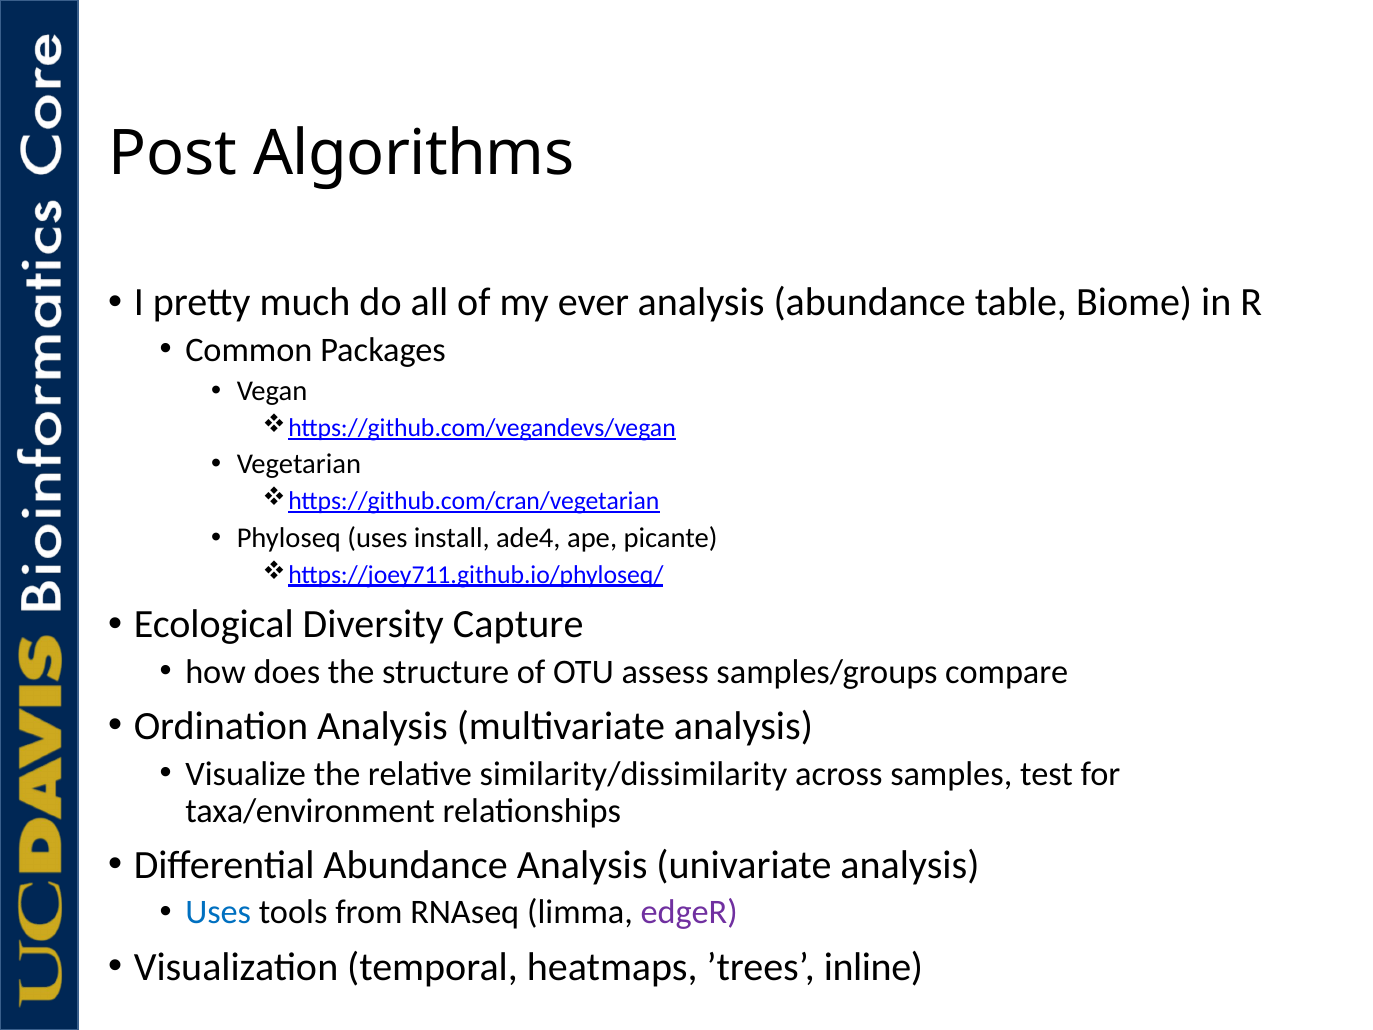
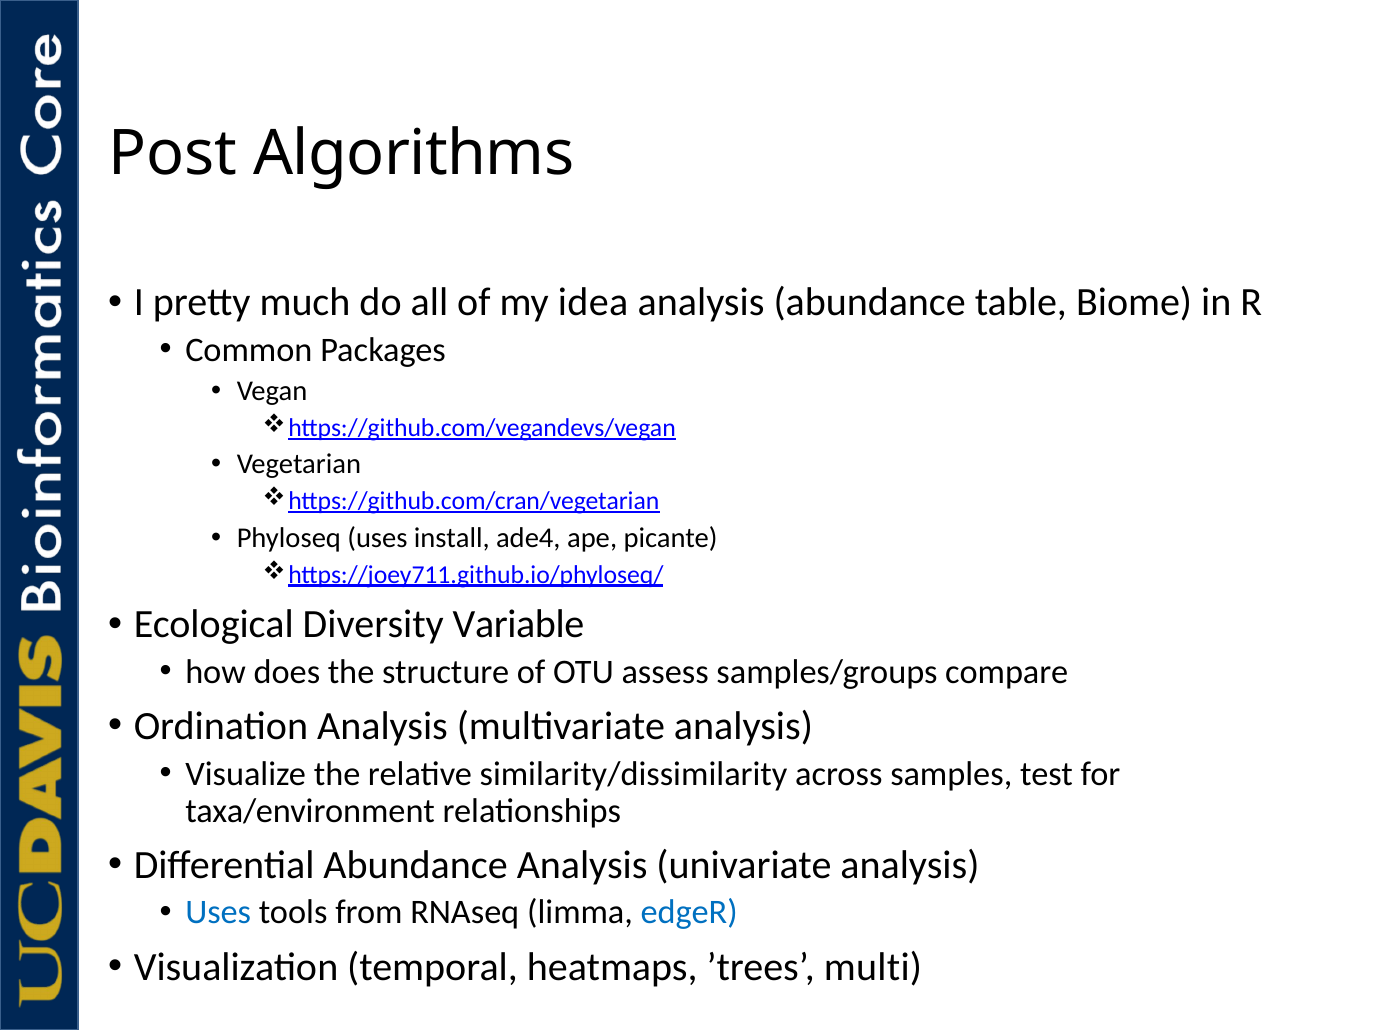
ever: ever -> idea (593, 302)
Capture: Capture -> Variable (518, 624)
edgeR colour: purple -> blue (689, 912)
inline: inline -> multi (873, 967)
